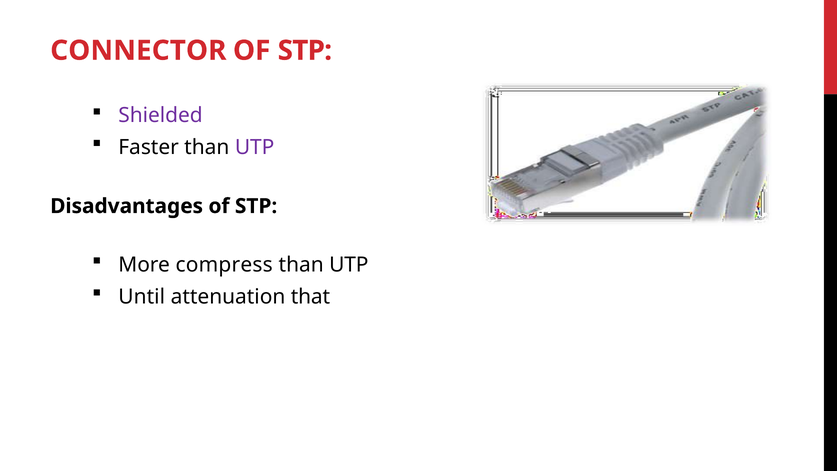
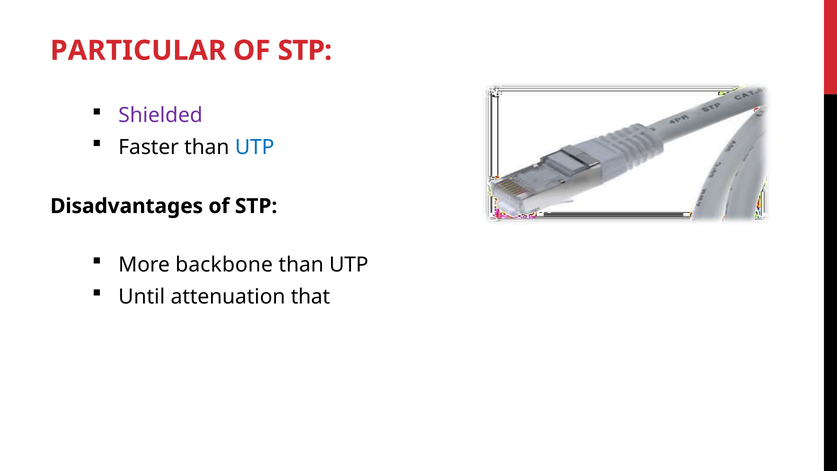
CONNECTOR: CONNECTOR -> PARTICULAR (138, 51)
UTP colour: purple -> blue (255, 147)
compress: compress -> backbone (224, 265)
